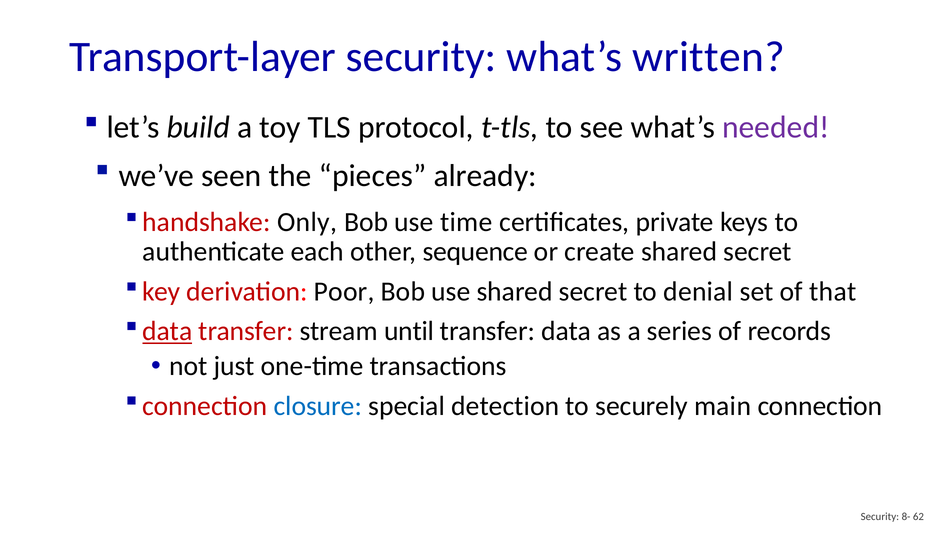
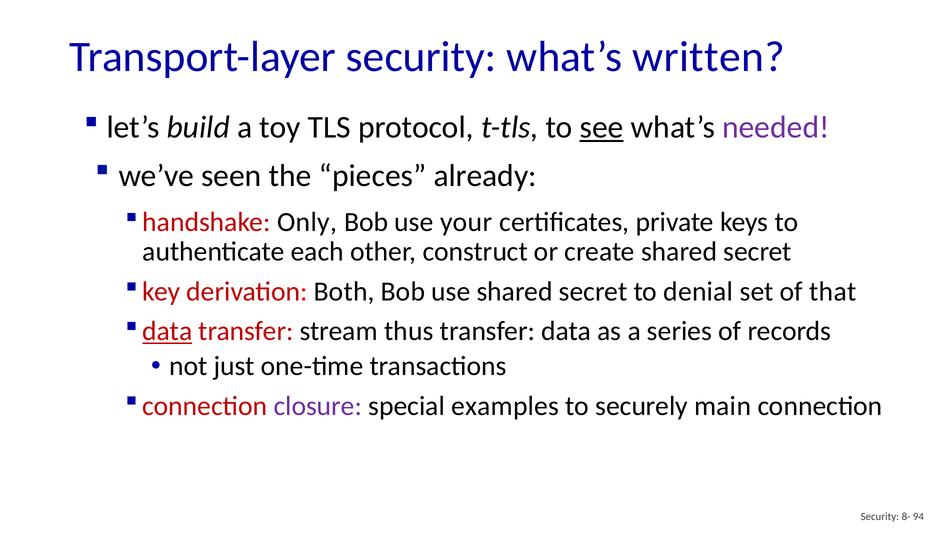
see underline: none -> present (602, 127)
time: time -> your (466, 222)
sequence: sequence -> construct (475, 252)
Poor: Poor -> Both (344, 291)
until: until -> thus (409, 331)
closure colour: blue -> purple (318, 406)
detection: detection -> examples (505, 406)
62: 62 -> 94 (918, 516)
